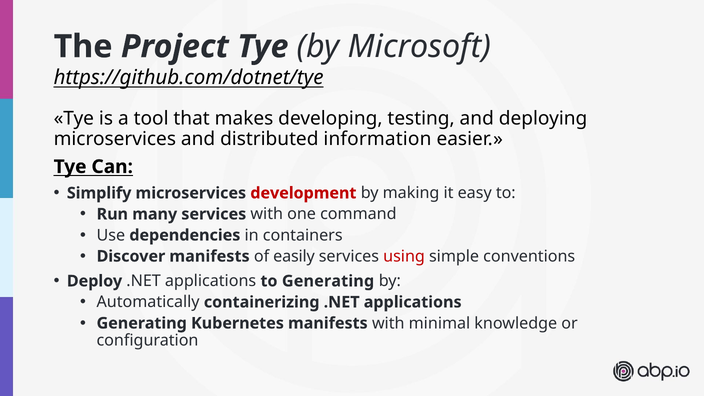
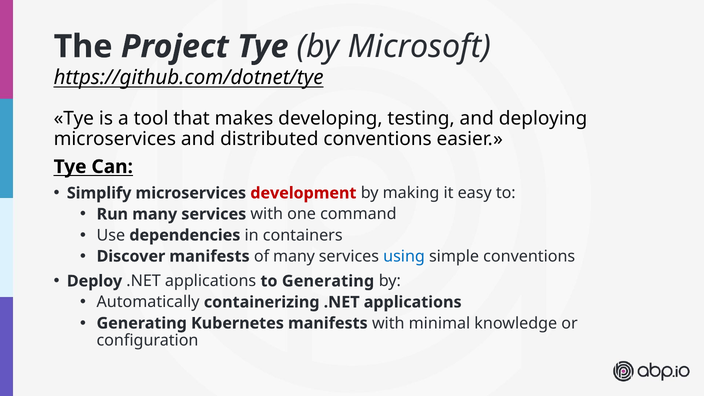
distributed information: information -> conventions (378, 139)
of easily: easily -> many (294, 256)
using colour: red -> blue (404, 256)
